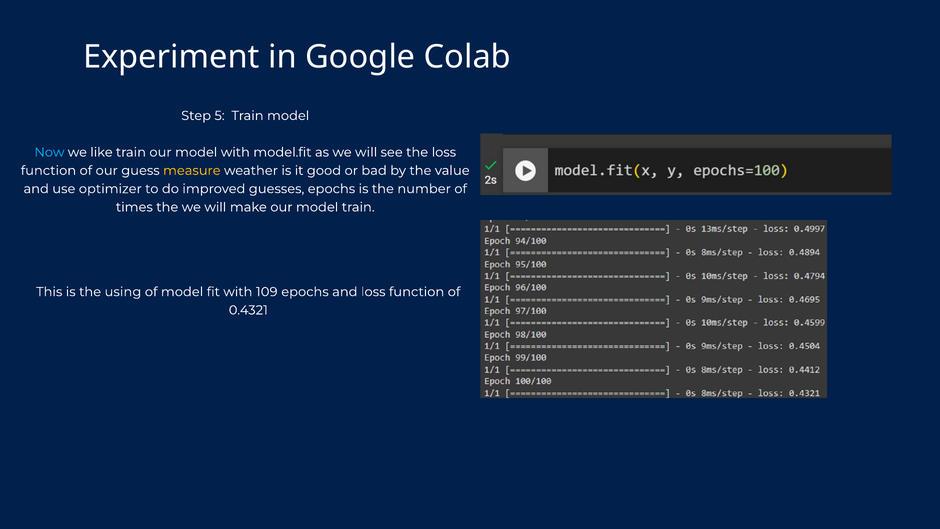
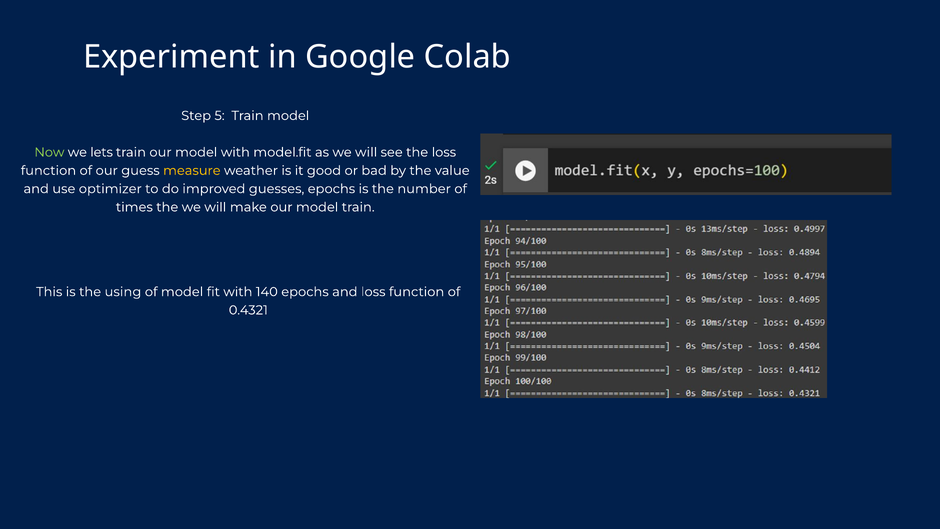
Now colour: light blue -> light green (49, 152)
like: like -> lets (102, 152)
109: 109 -> 140 (267, 292)
